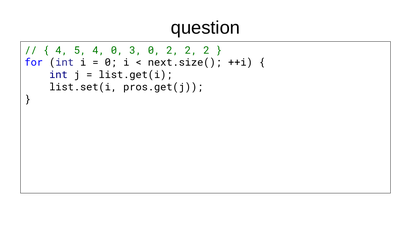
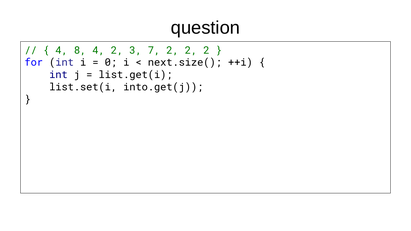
5: 5 -> 8 (80, 50)
4 0: 0 -> 2 (117, 50)
3 0: 0 -> 7 (154, 50)
pros.get(j: pros.get(j -> into.get(j (163, 87)
